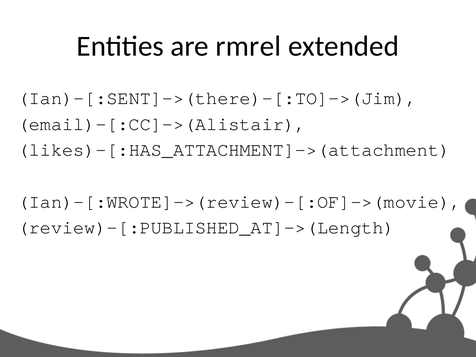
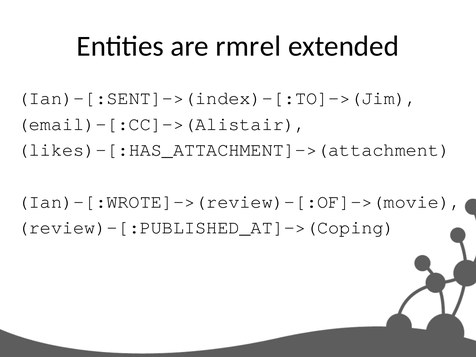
Ian)-[:SENT]->(there)-[:TO]->(Jim: Ian)-[:SENT]->(there)-[:TO]->(Jim -> Ian)-[:SENT]->(index)-[:TO]->(Jim (217, 98)
review)-[:PUBLISHED_AT]->(Length: review)-[:PUBLISHED_AT]->(Length -> review)-[:PUBLISHED_AT]->(Coping (206, 227)
